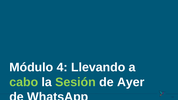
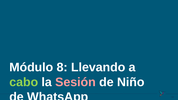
4: 4 -> 8 (62, 67)
Sesión colour: light green -> pink (76, 82)
Ayer: Ayer -> Niño (131, 82)
